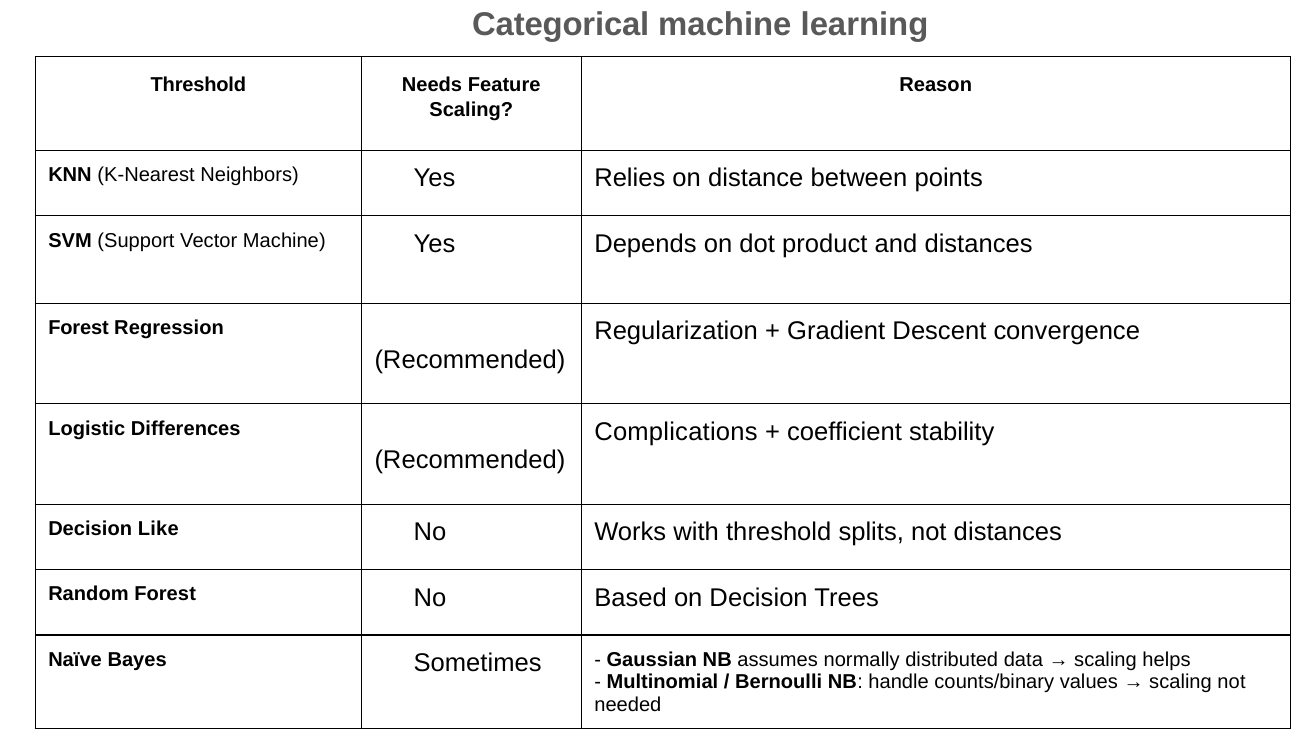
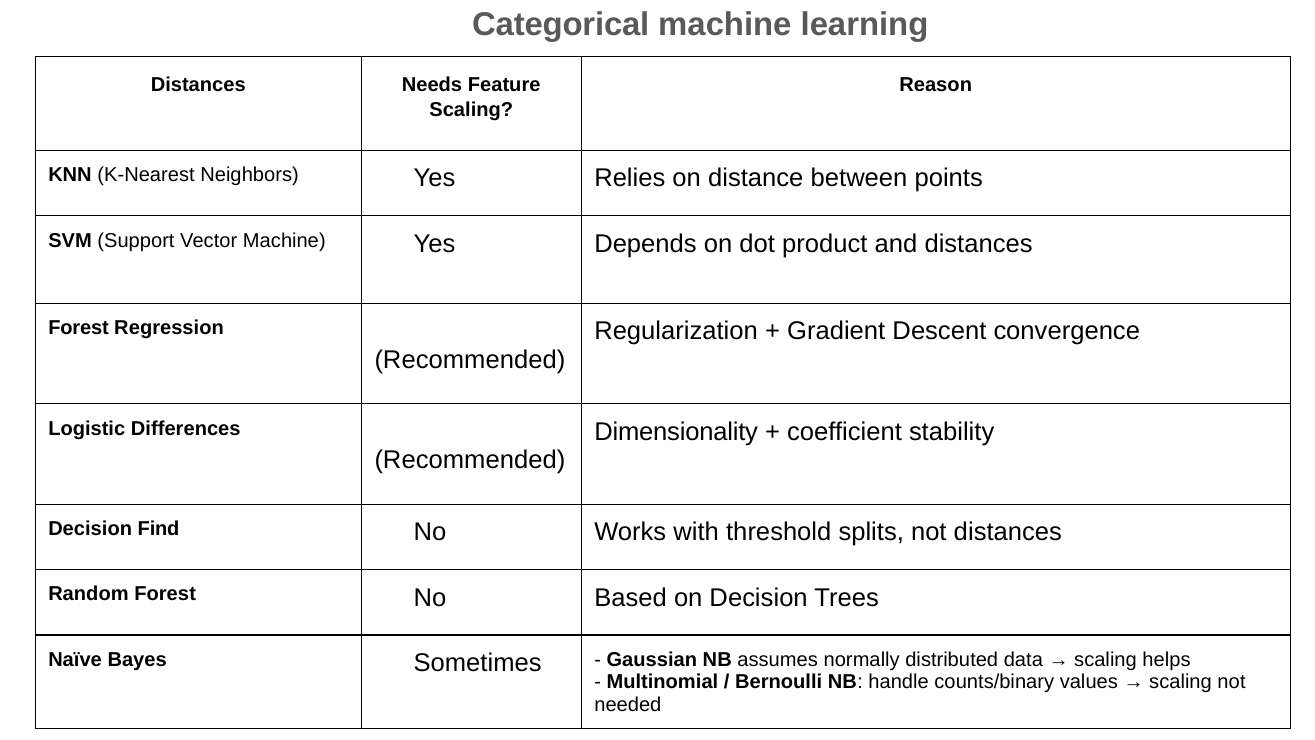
Threshold: Threshold -> Distances (198, 84)
Complications: Complications -> Dimensionality (676, 432)
Like: Like -> Find (159, 529)
